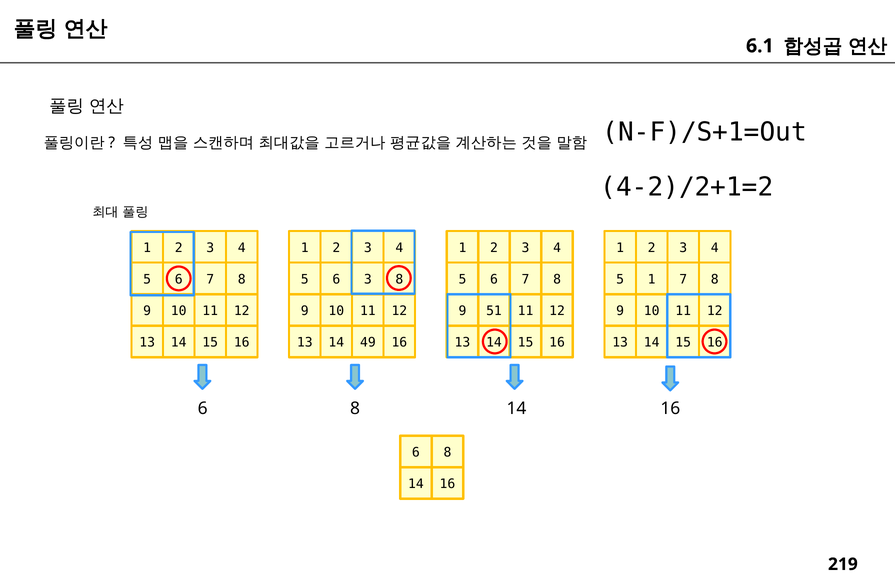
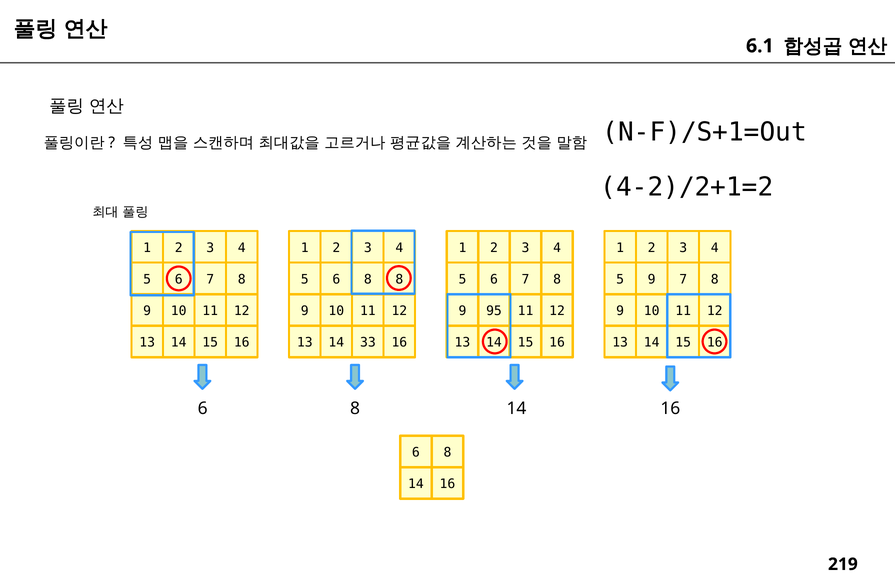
5 3: 3 -> 8 (368, 279)
5 1: 1 -> 9 (652, 279)
51: 51 -> 95 (494, 311)
49: 49 -> 33 (368, 342)
